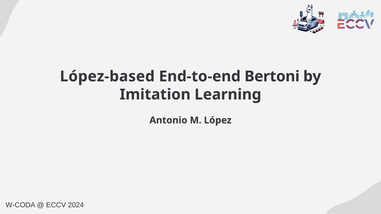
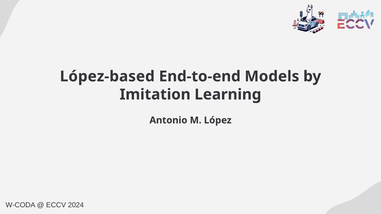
Bertoni: Bertoni -> Models (272, 76)
